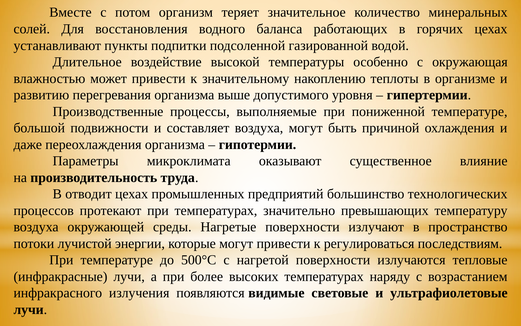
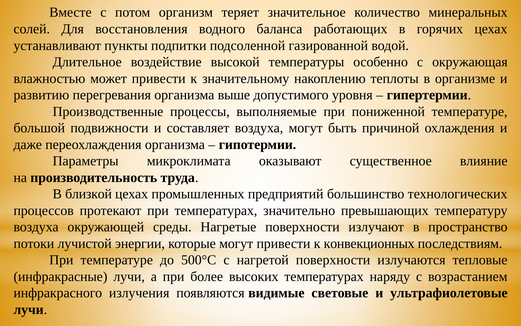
отводит: отводит -> близкой (89, 194)
регулироваться: регулироваться -> конвекционных (369, 243)
